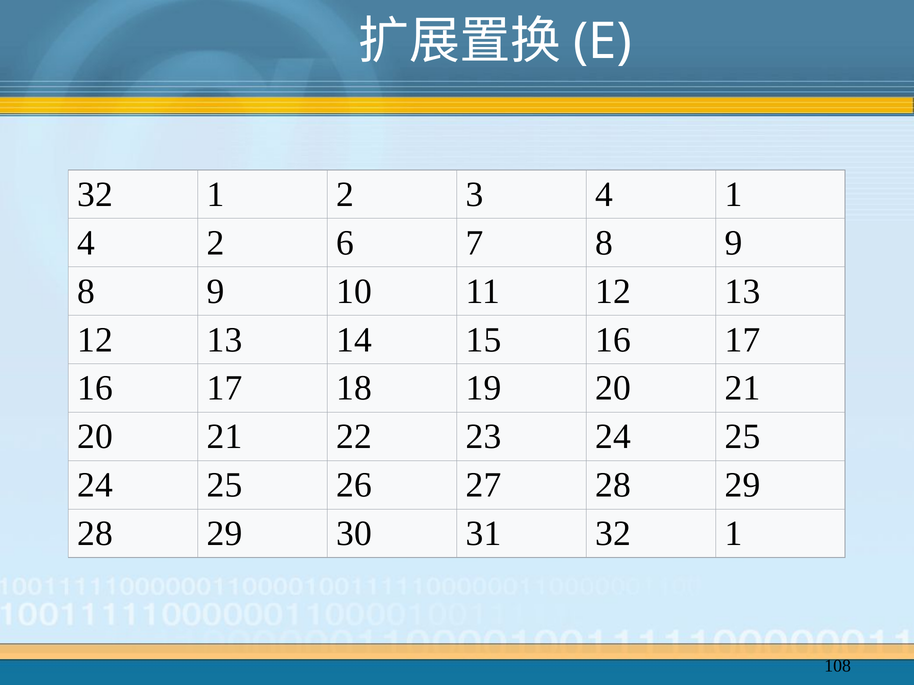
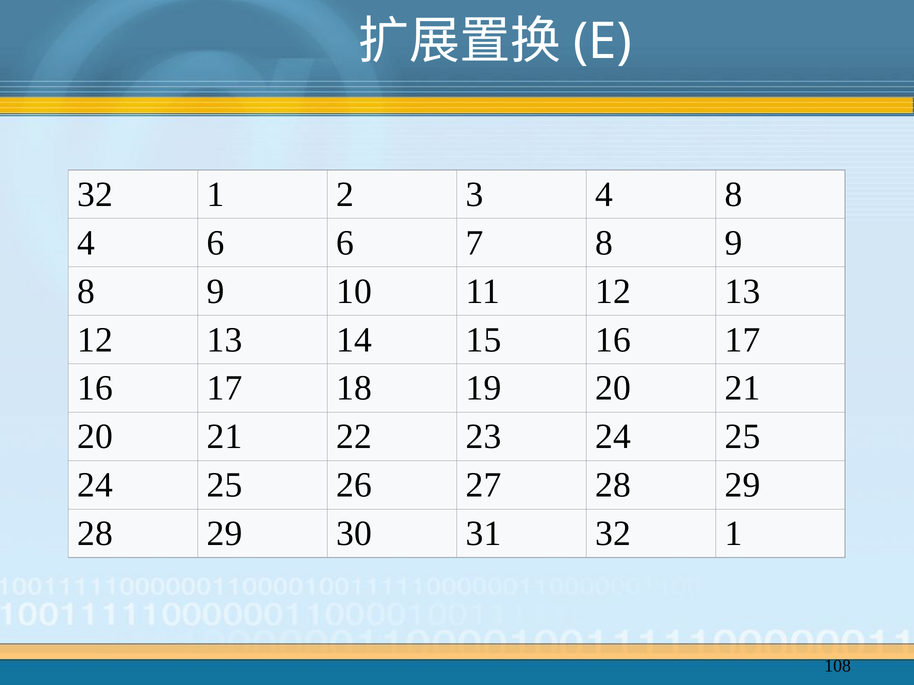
4 1: 1 -> 8 (734, 195)
4 2: 2 -> 6 (216, 243)
